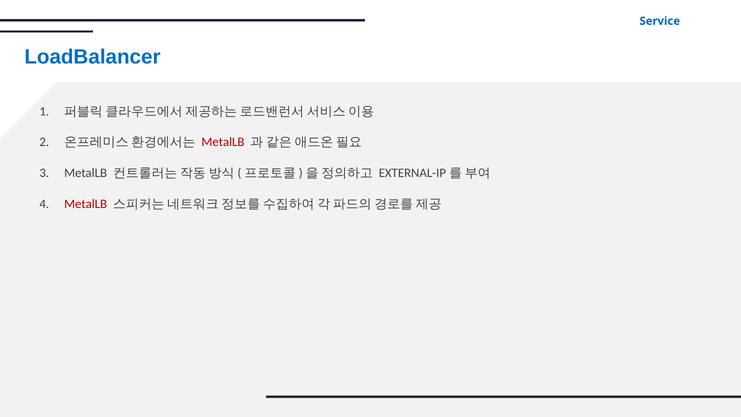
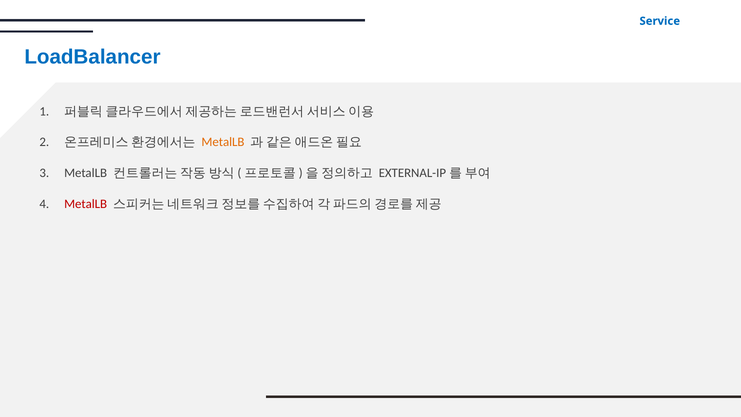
MetalLB colour: red -> orange (223, 142)
